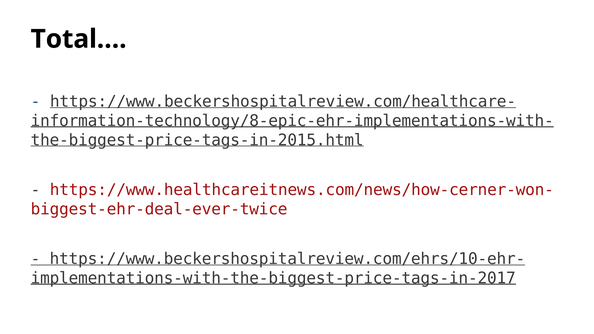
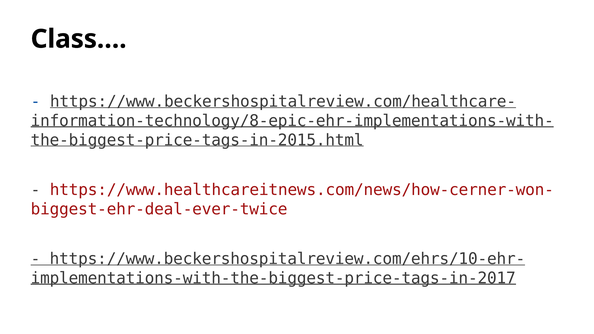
Total…: Total… -> Class… (79, 39)
